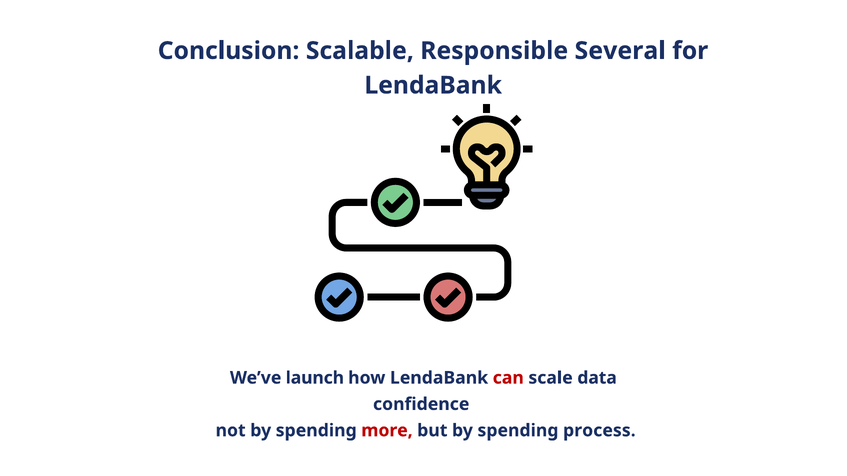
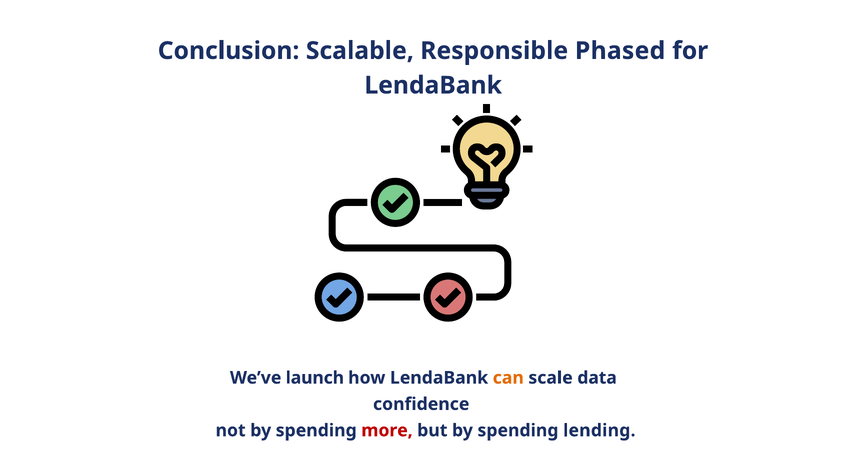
Several: Several -> Phased (620, 51)
can colour: red -> orange (508, 378)
process: process -> lending (599, 431)
